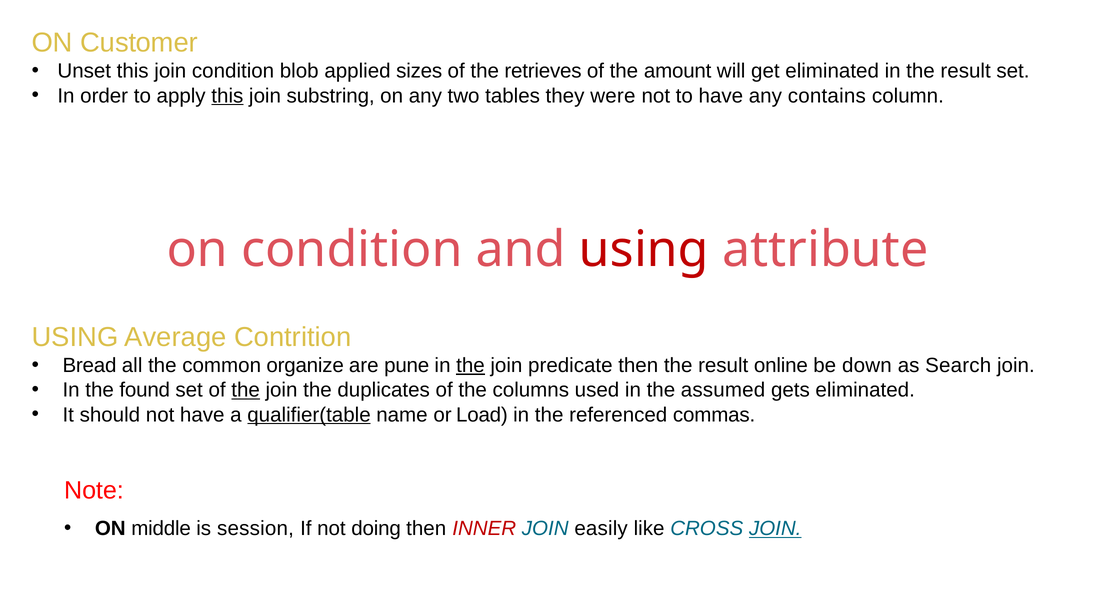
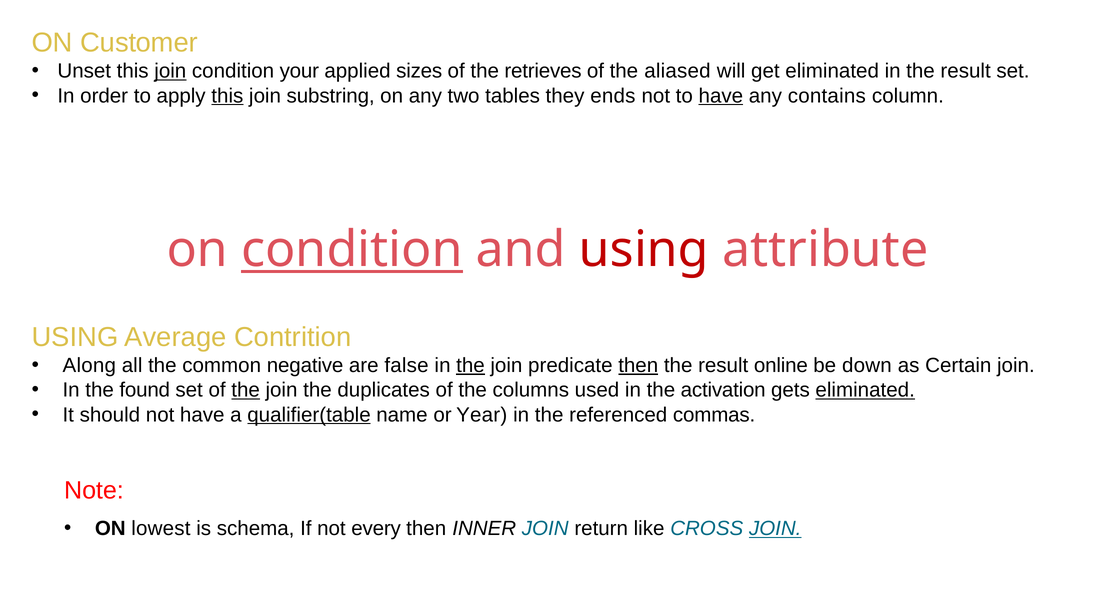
join underline: none -> present (170, 71)
blob: blob -> your (299, 71)
amount: amount -> aliased (677, 71)
were: were -> ends (613, 96)
have underline: none -> present (721, 96)
condition underline: none -> present (352, 250)
Bread: Bread -> Along (89, 366)
organize: organize -> negative (305, 366)
pune: pune -> false (407, 366)
then underline: none -> present (638, 366)
Search: Search -> Certain (958, 366)
assumed: assumed -> activation (723, 390)
eliminated underline: none -> present (865, 390)
Load: Load -> Year (482, 415)
middle: middle -> lowest (161, 529)
session: session -> schema (256, 529)
doing: doing -> every (376, 529)
INNER colour: red -> black (484, 529)
easily: easily -> return (601, 529)
